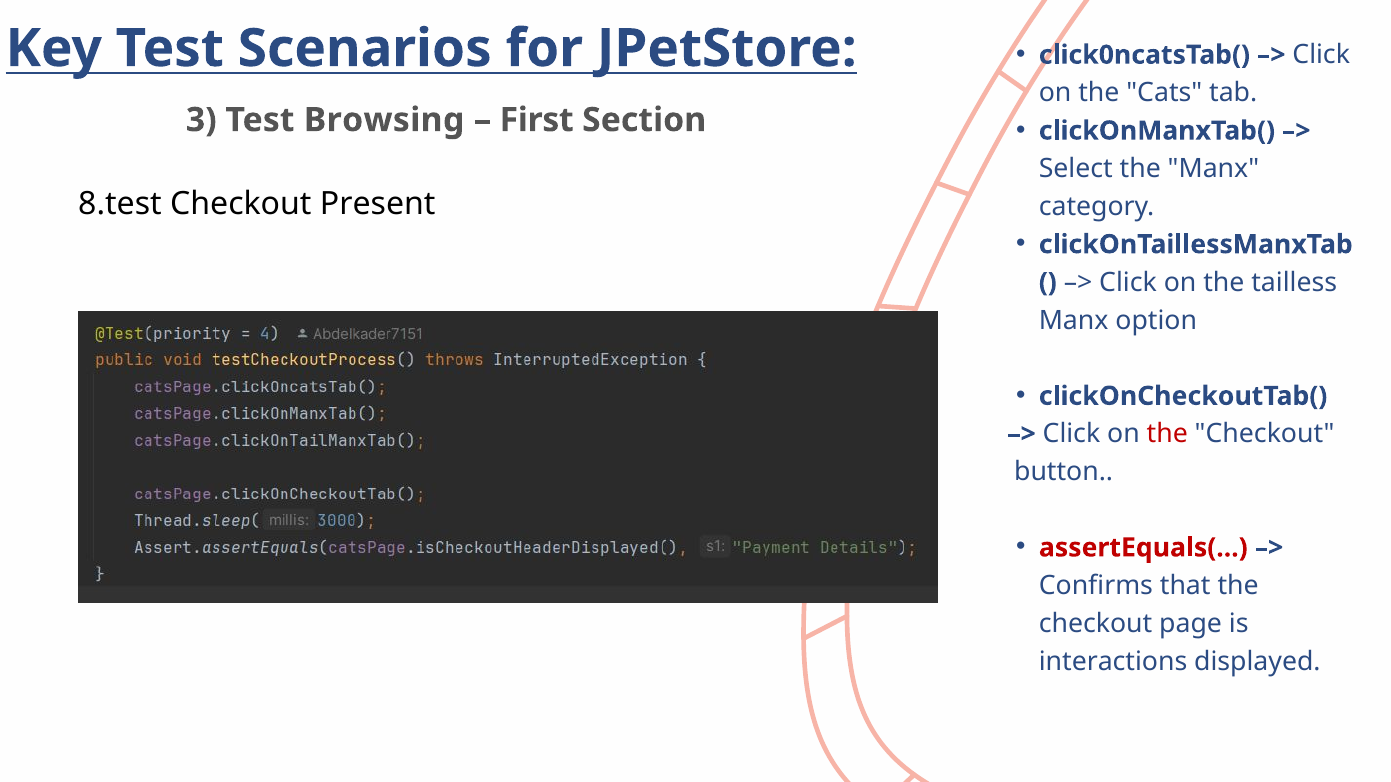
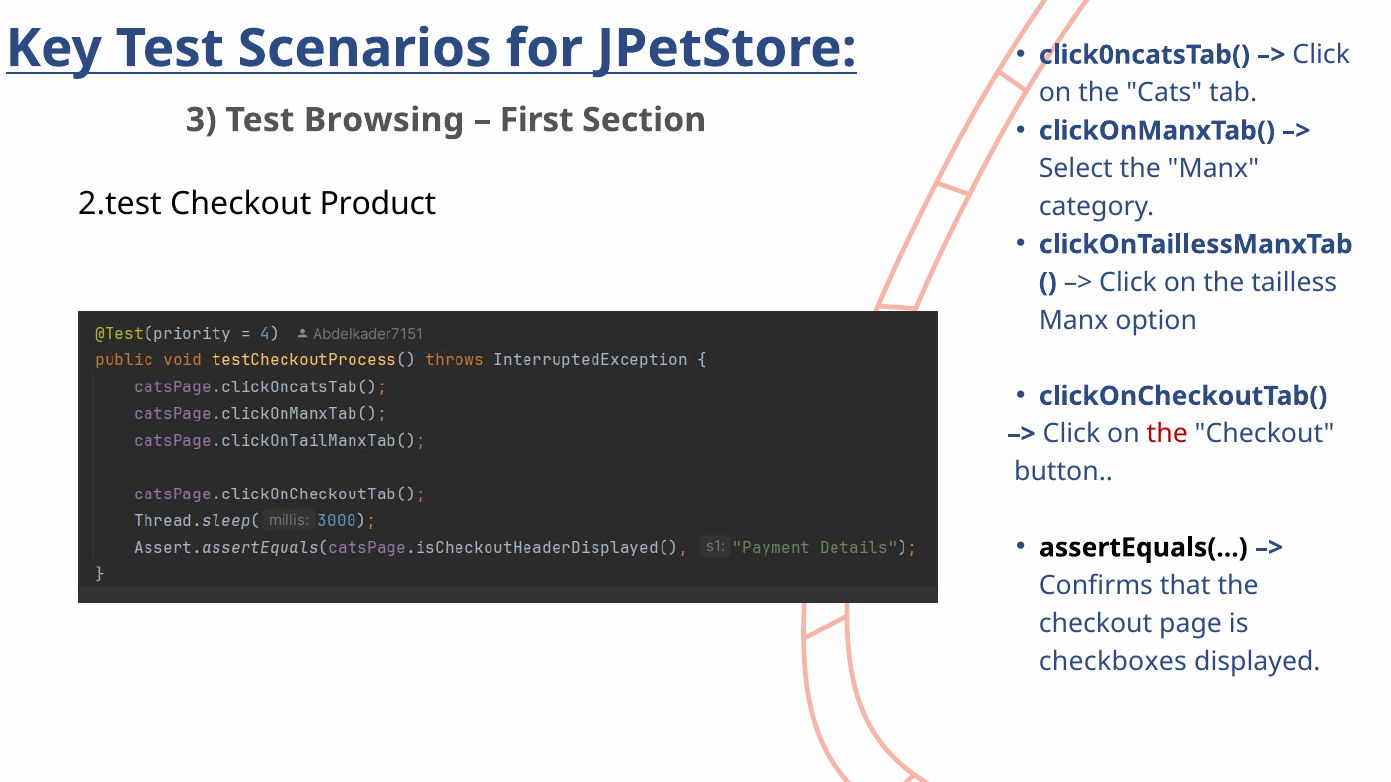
8.test: 8.test -> 2.test (120, 204)
Present: Present -> Product (378, 204)
assertEquals( colour: red -> black (1143, 548)
interactions: interactions -> checkboxes (1113, 662)
